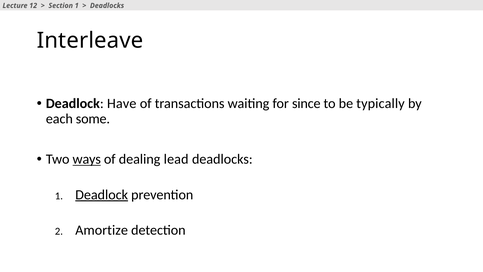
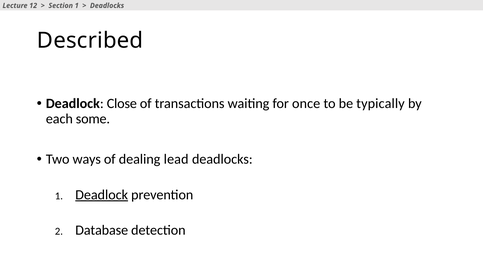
Interleave: Interleave -> Described (90, 41)
Have: Have -> Close (122, 103)
since: since -> once (306, 103)
ways underline: present -> none (87, 159)
Amortize: Amortize -> Database (102, 230)
